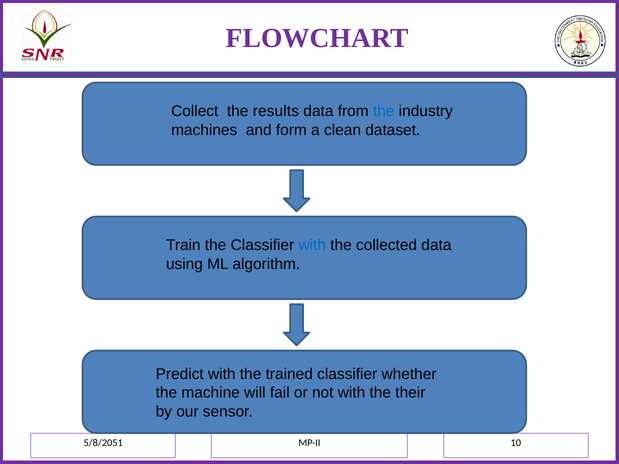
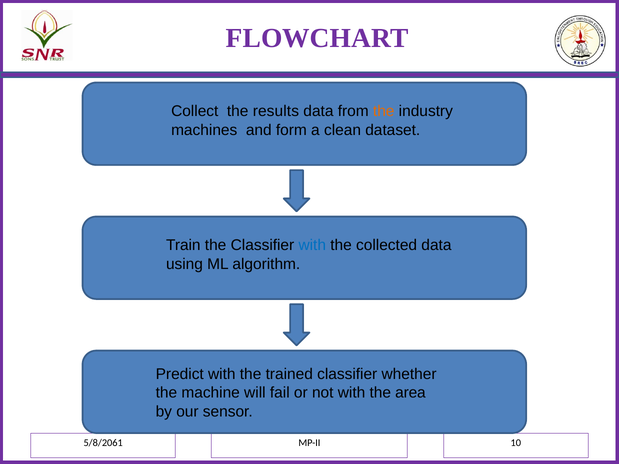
the colour: blue -> orange (384, 111)
their: their -> area (410, 393)
5/8/2051: 5/8/2051 -> 5/8/2061 (103, 443)
